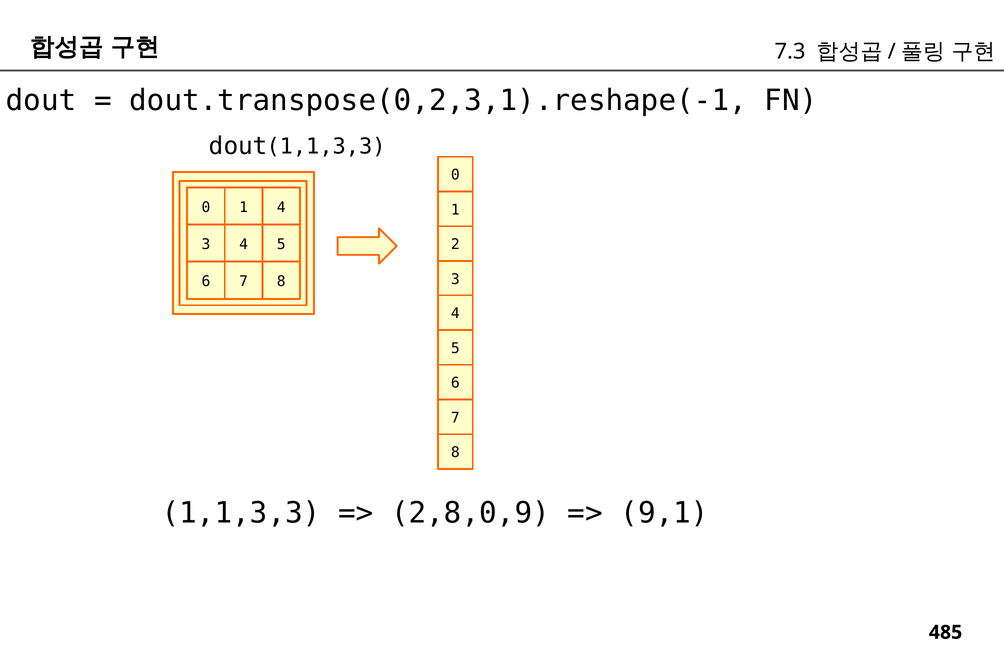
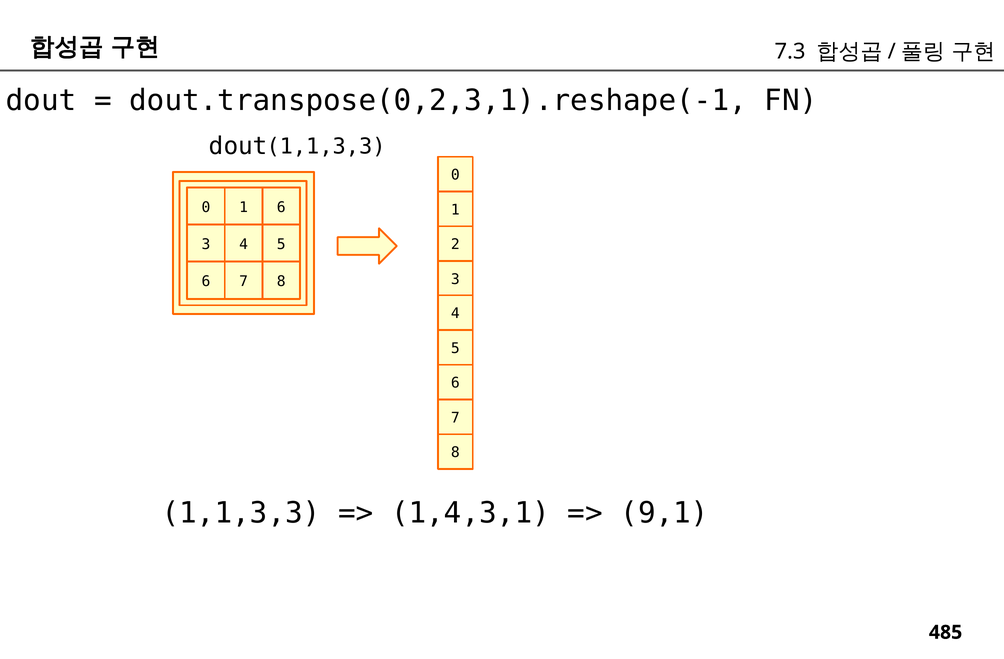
1 4: 4 -> 6 (281, 207)
2,8,0,9: 2,8,0,9 -> 1,4,3,1 (470, 513)
